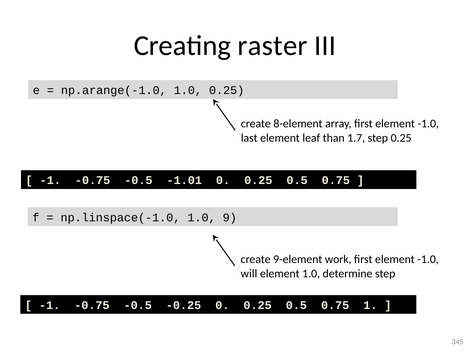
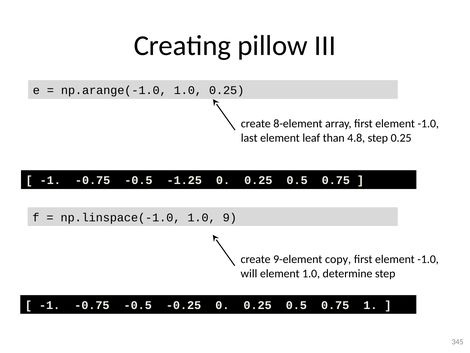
raster: raster -> pillow (273, 45)
1.7: 1.7 -> 4.8 (356, 138)
-1.01: -1.01 -> -1.25 (184, 180)
work: work -> copy (338, 259)
